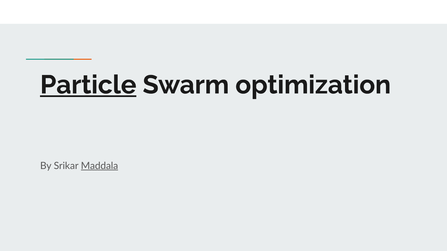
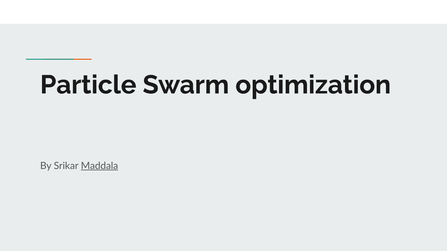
Particle underline: present -> none (88, 85)
